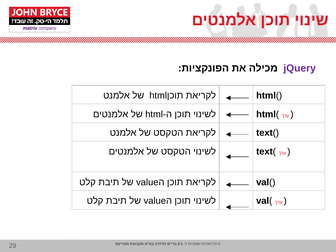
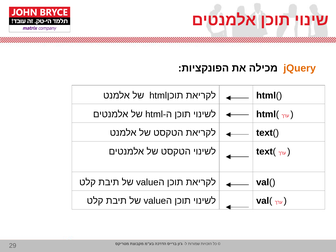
jQuery colour: purple -> orange (300, 68)
